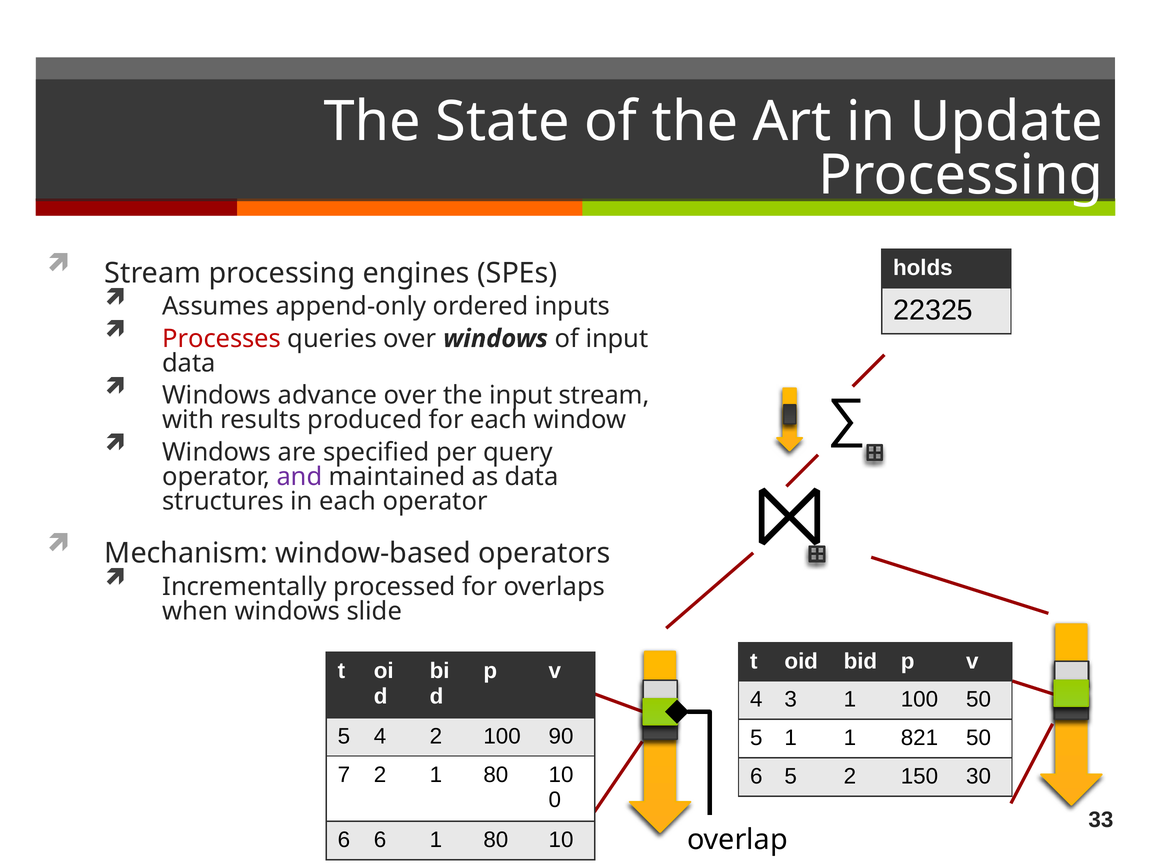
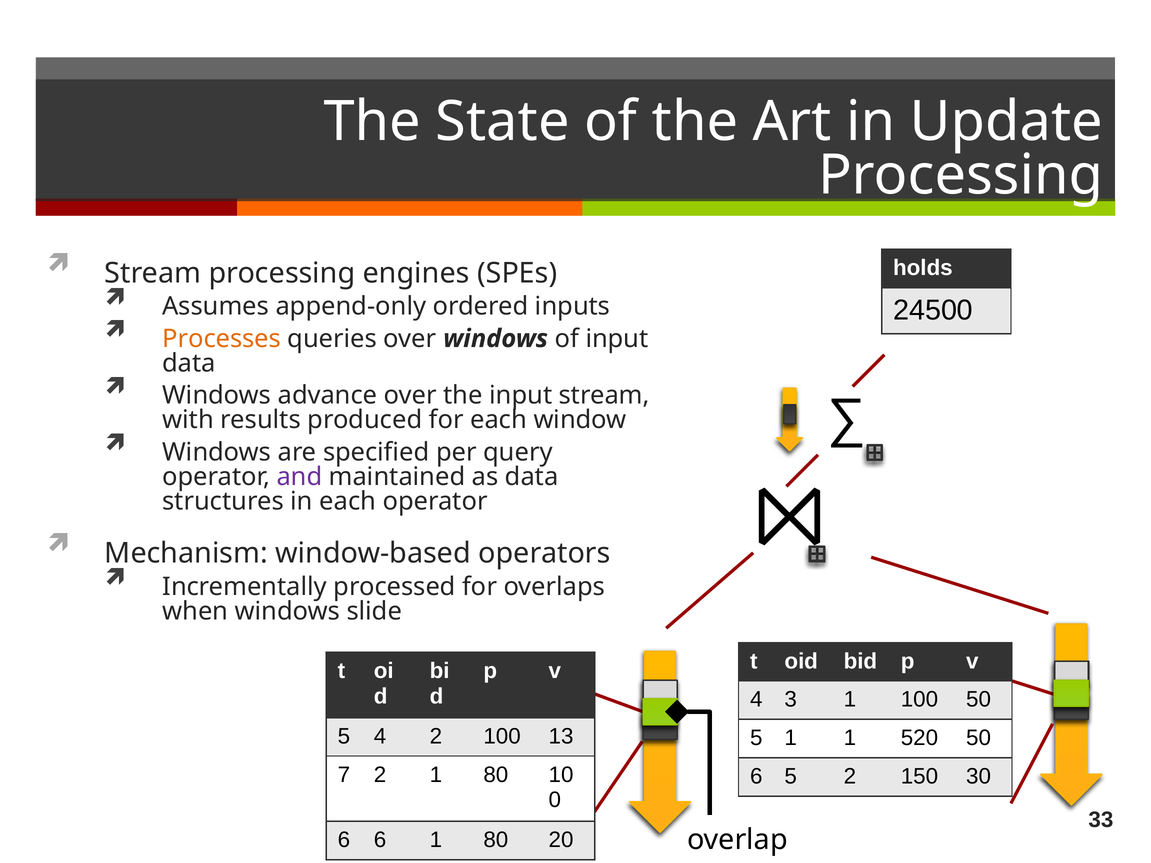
22325: 22325 -> 24500 (933, 310)
Processes colour: red -> orange (222, 339)
90: 90 -> 13 (561, 737)
821: 821 -> 520 (919, 738)
6 1 80 10: 10 -> 20 (561, 840)
